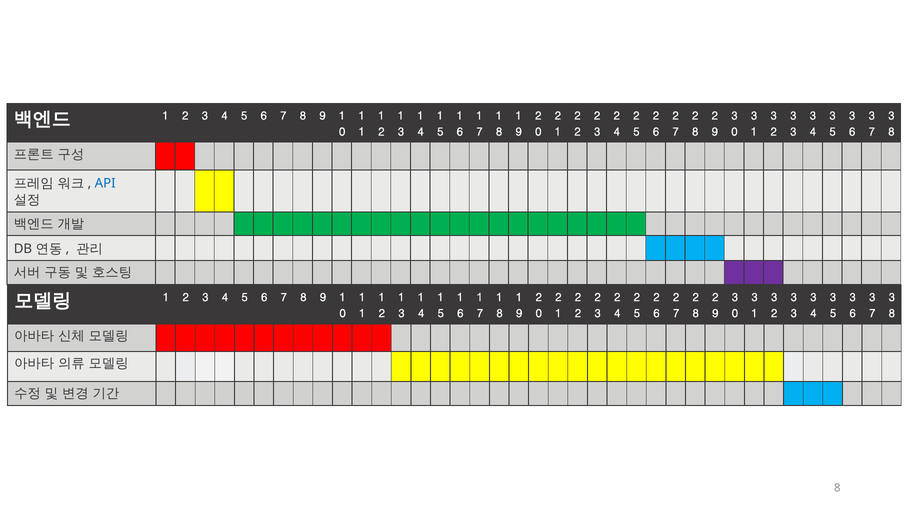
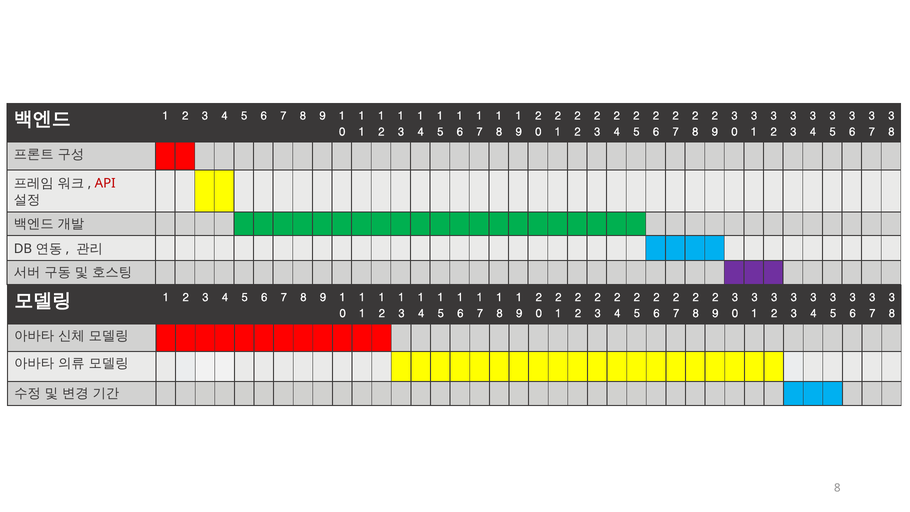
API colour: blue -> red (105, 183)
